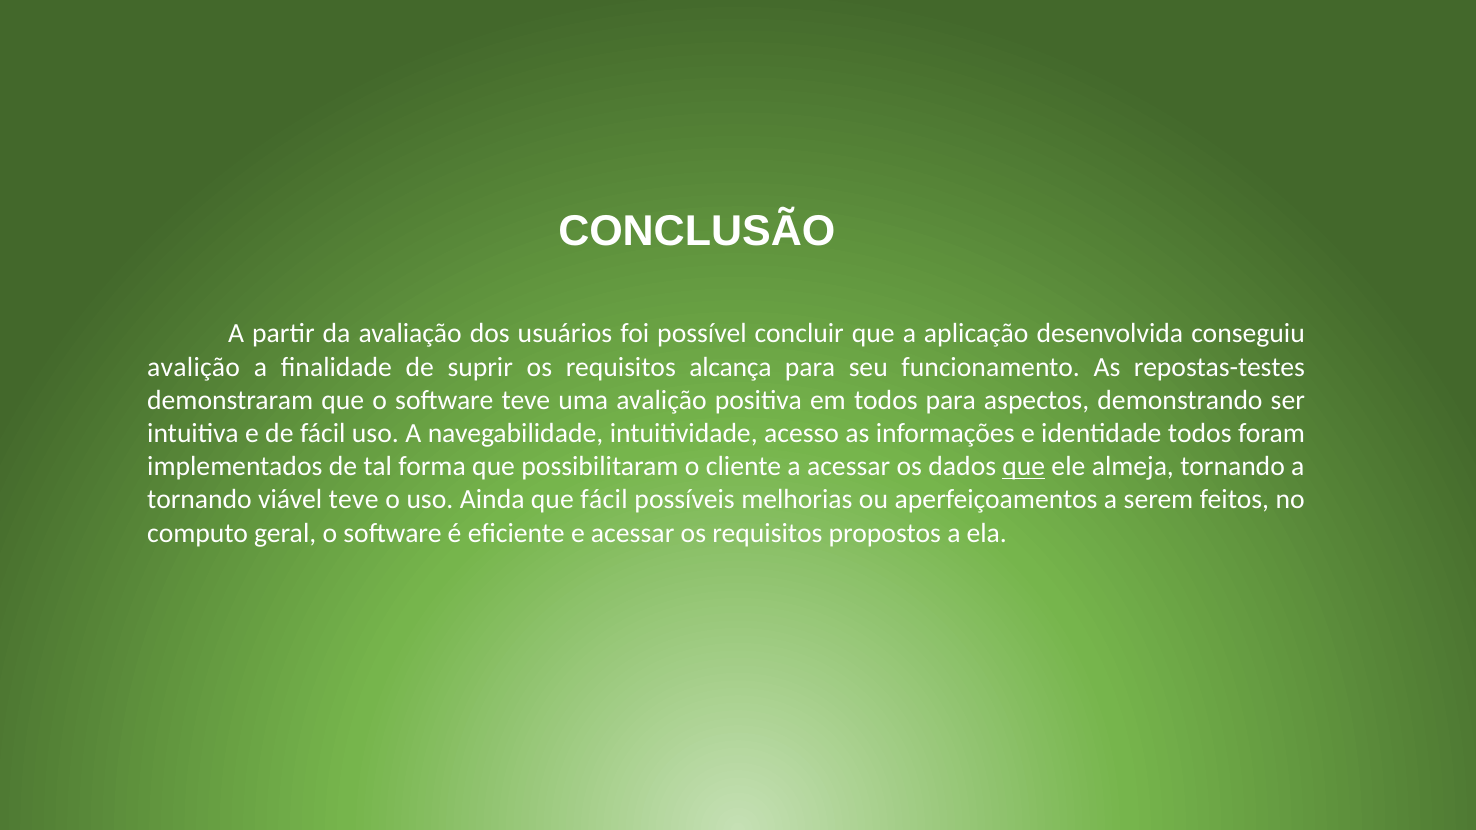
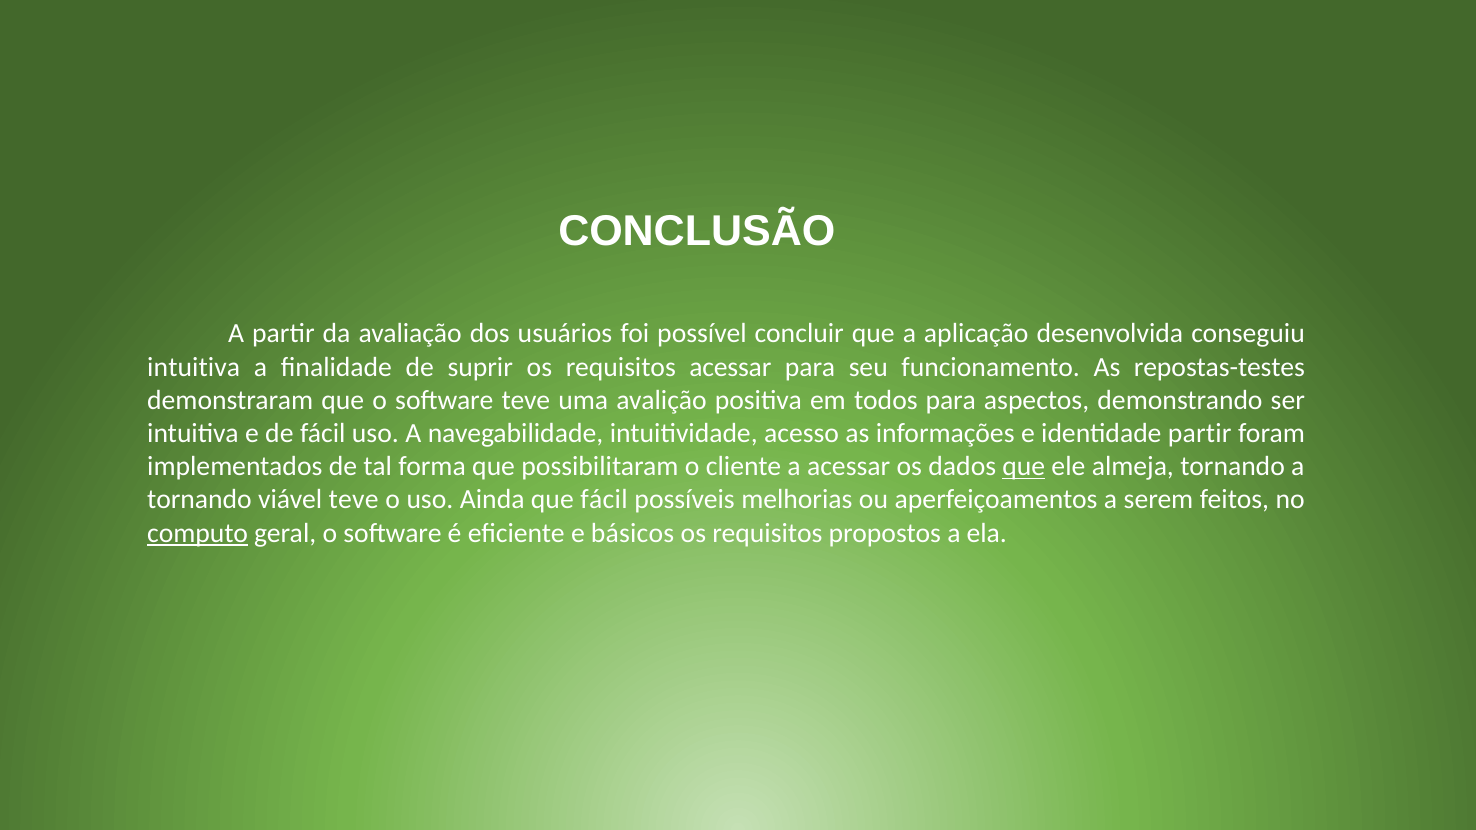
avalição: avalição -> intuitiva (194, 367)
requisitos alcança: alcança -> acessar (730, 367)
identidade todos: todos -> partir (1200, 433)
computo underline: none -> present (198, 533)
e acessar: acessar -> básicos (633, 533)
